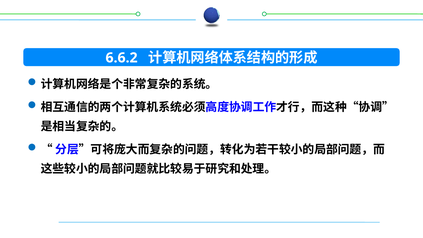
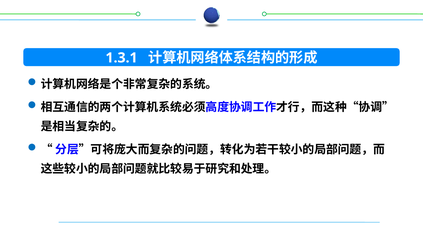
6.6.2: 6.6.2 -> 1.3.1 (122, 58)
